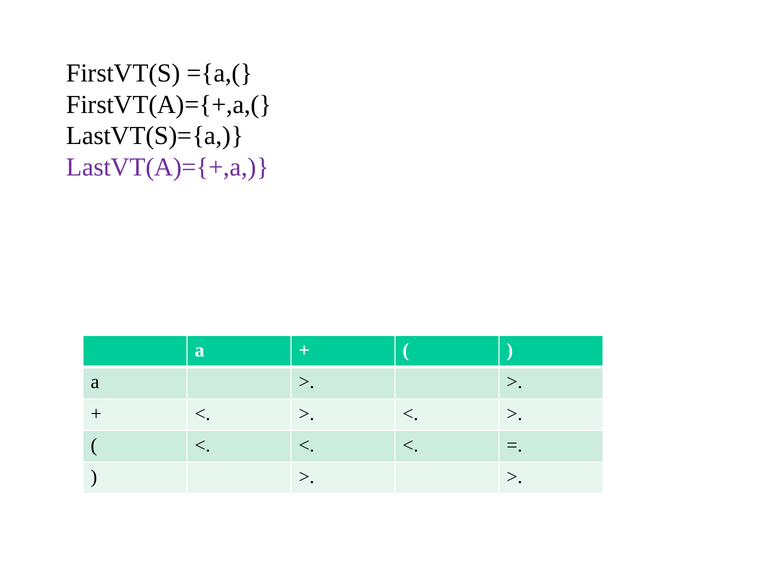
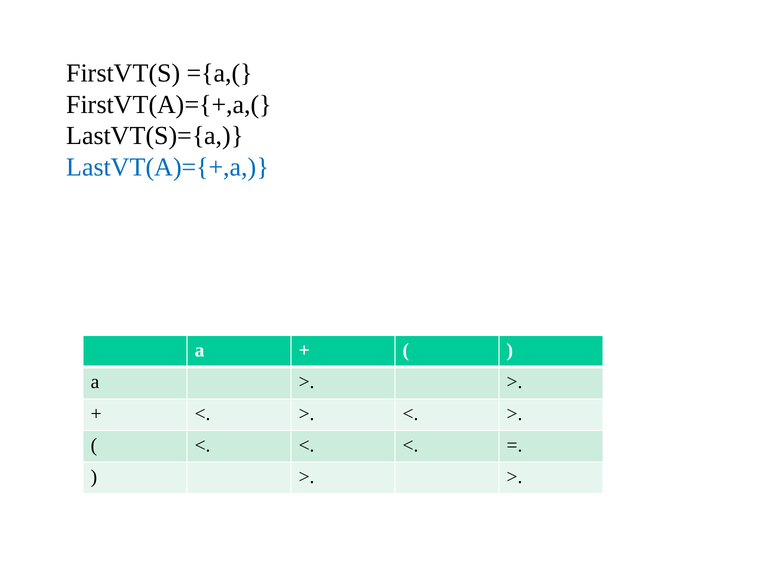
LastVT(A)={+,a colour: purple -> blue (168, 167)
